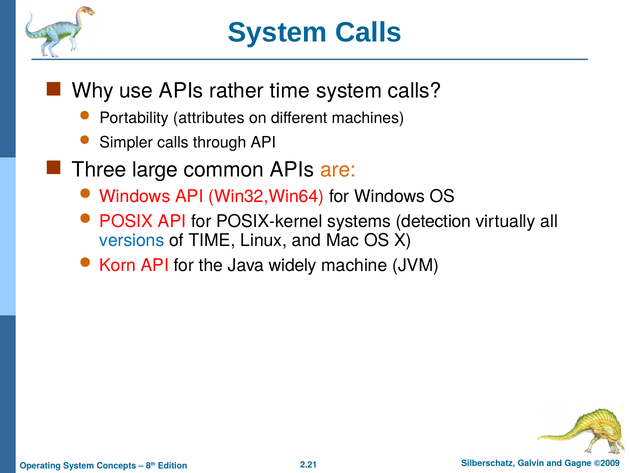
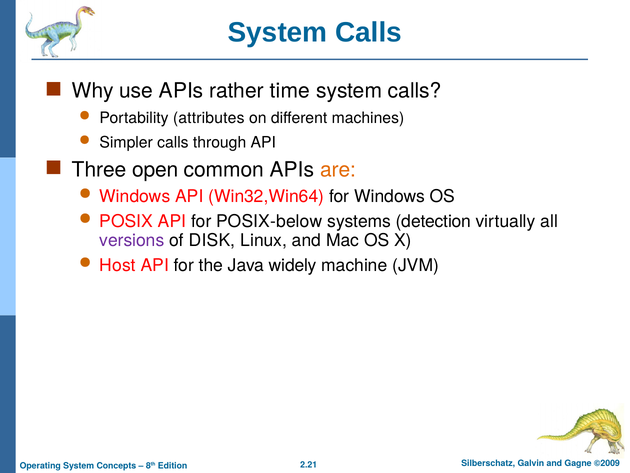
large: large -> open (155, 169)
POSIX-kernel: POSIX-kernel -> POSIX-below (269, 221)
versions colour: blue -> purple (132, 240)
of TIME: TIME -> DISK (212, 240)
Korn: Korn -> Host (118, 265)
